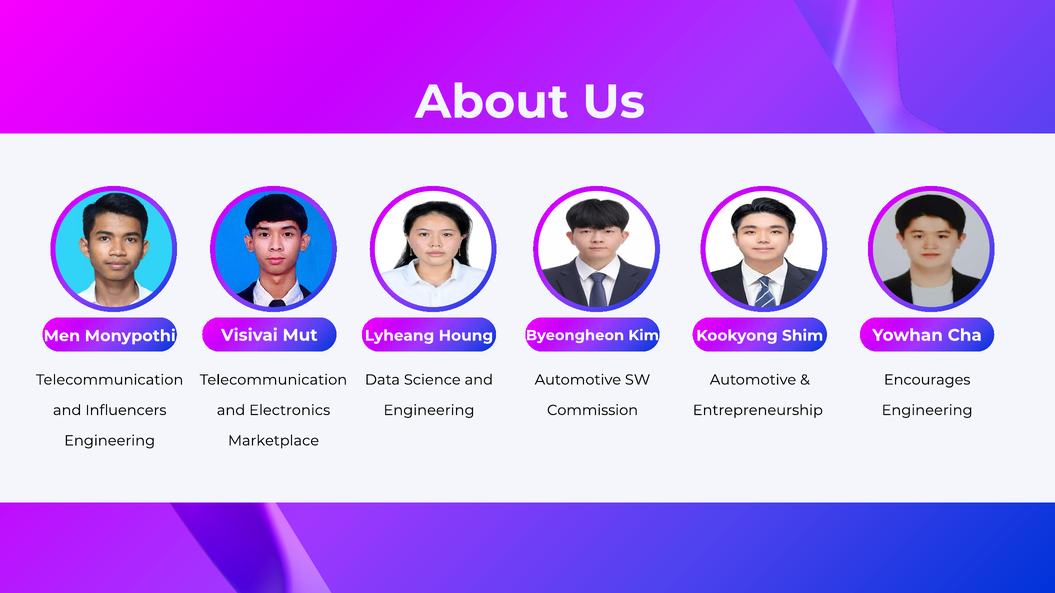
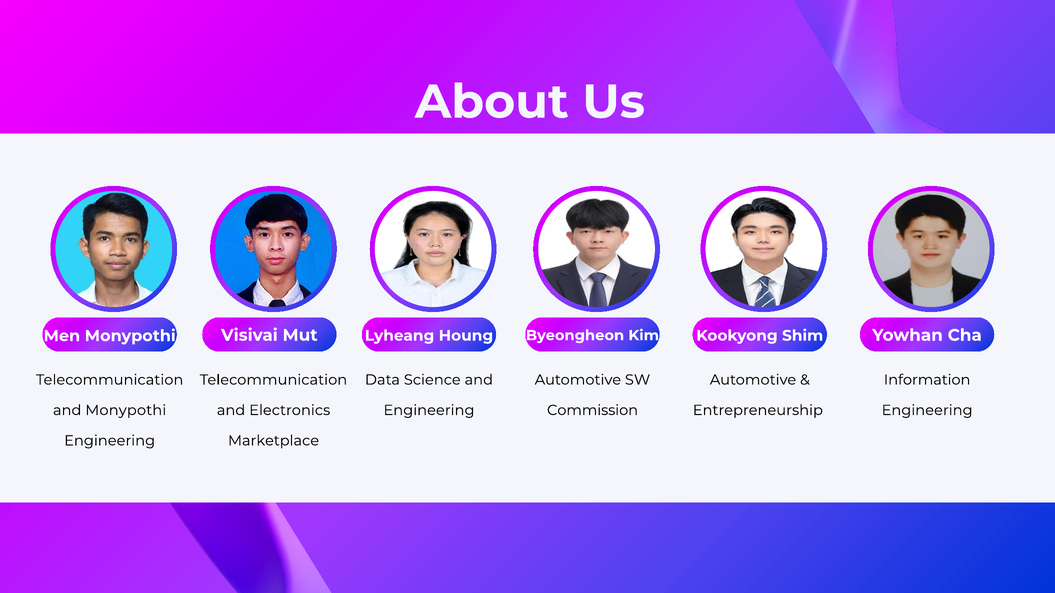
Encourages: Encourages -> Information (927, 380)
and Influencers: Influencers -> Monypothi (126, 411)
